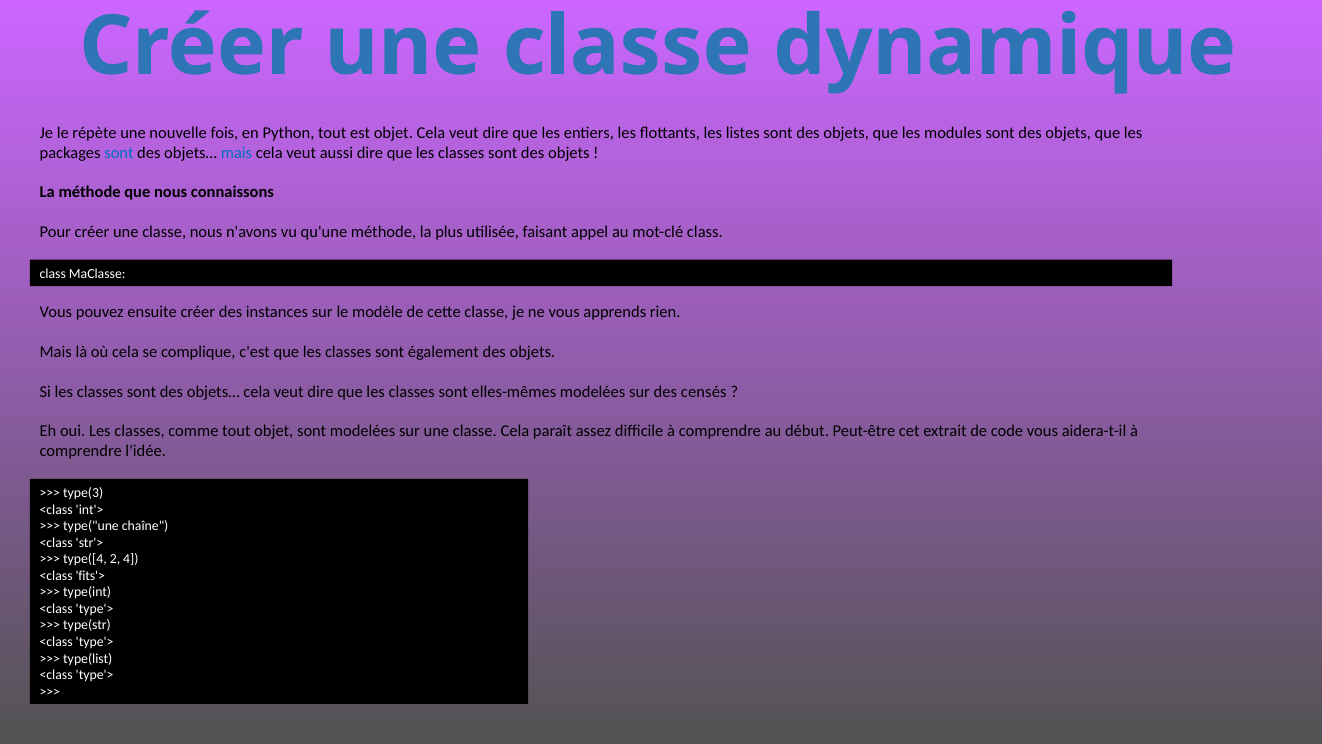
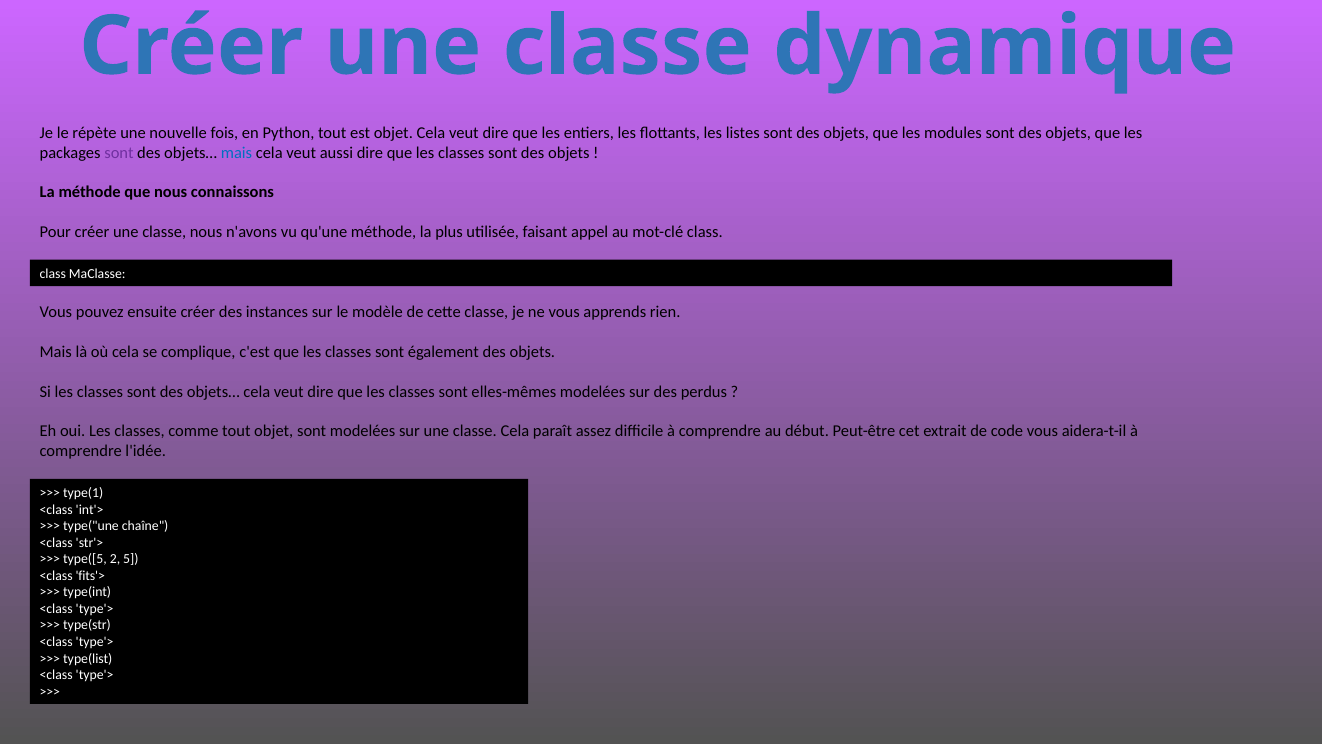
sont colour: blue -> purple (119, 153)
censés: censés -> perdus (704, 392)
type(3: type(3 -> type(1 (83, 493)
type([4: type([4 -> type([5 (85, 559)
4: 4 -> 5 (131, 559)
